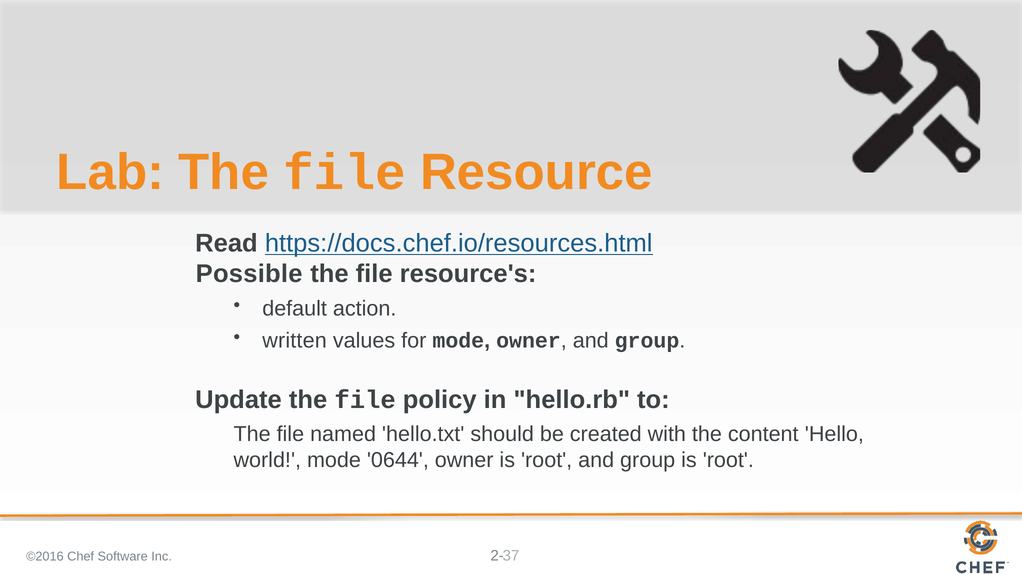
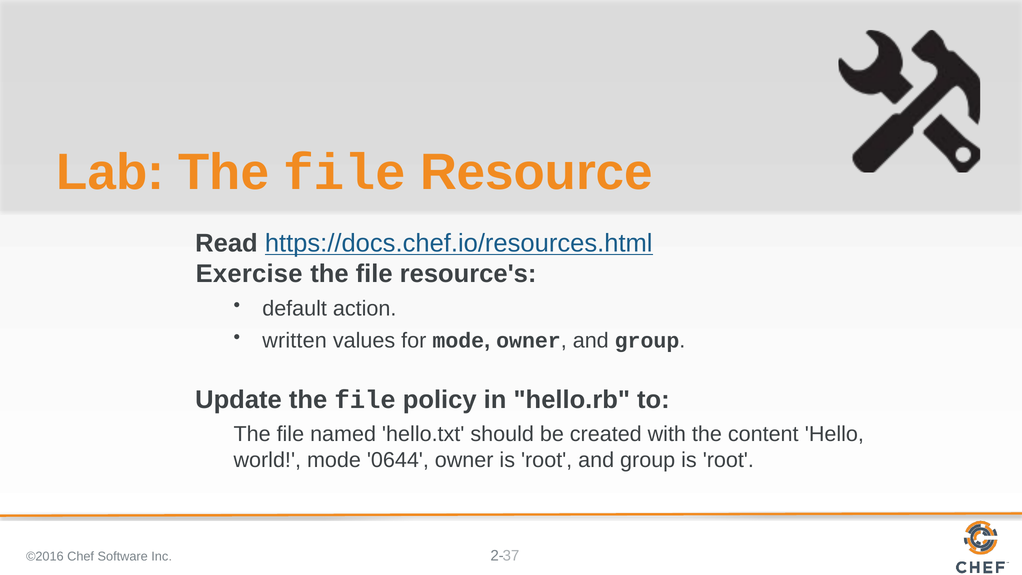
Possible: Possible -> Exercise (249, 274)
